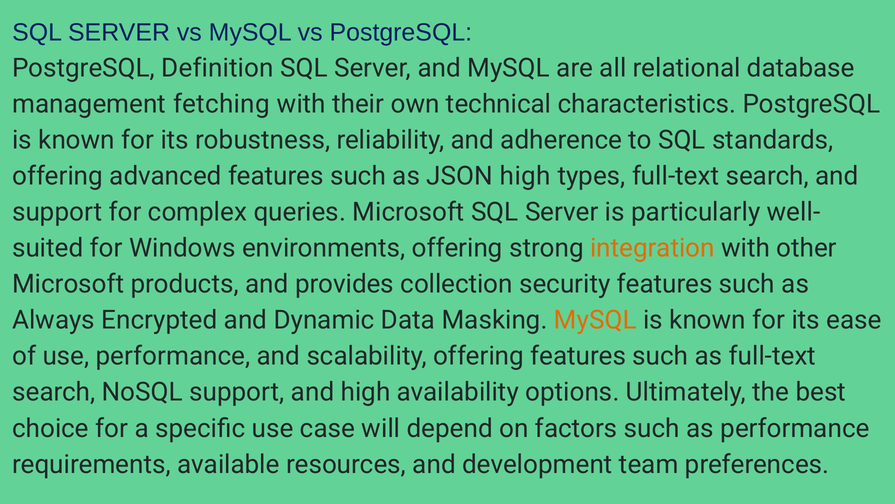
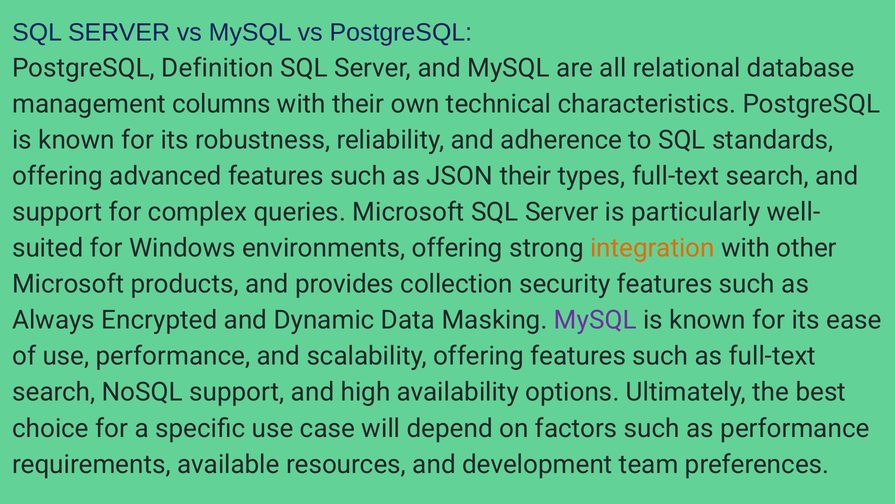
fetching: fetching -> columns (222, 104)
JSON high: high -> their (525, 176)
MySQL colour: orange -> purple (595, 320)
